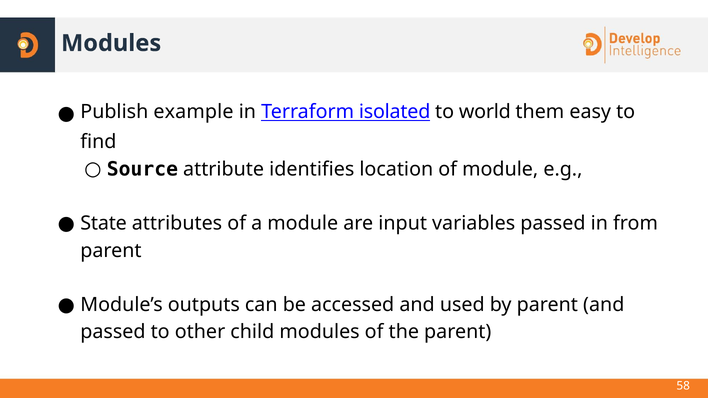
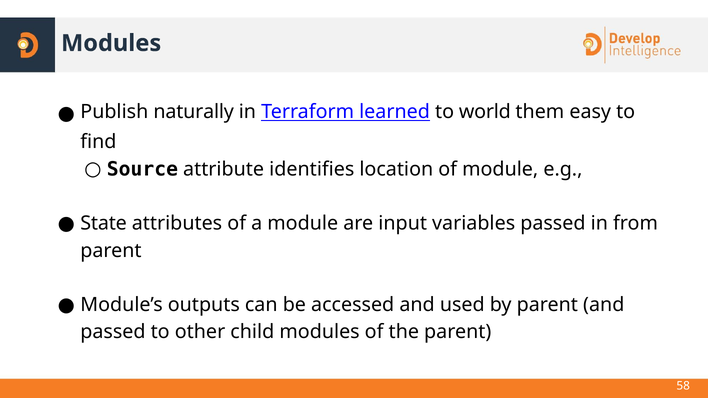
example: example -> naturally (194, 112)
isolated: isolated -> learned (395, 112)
